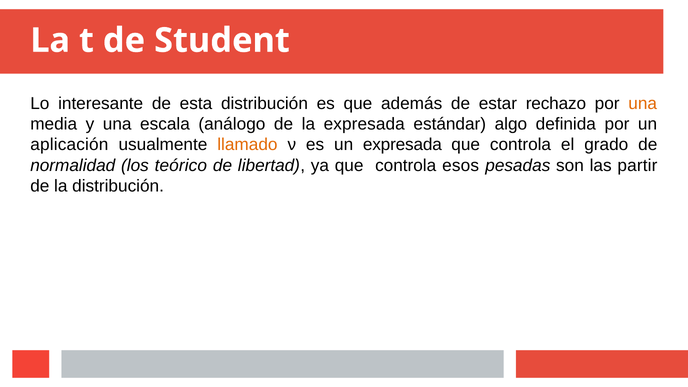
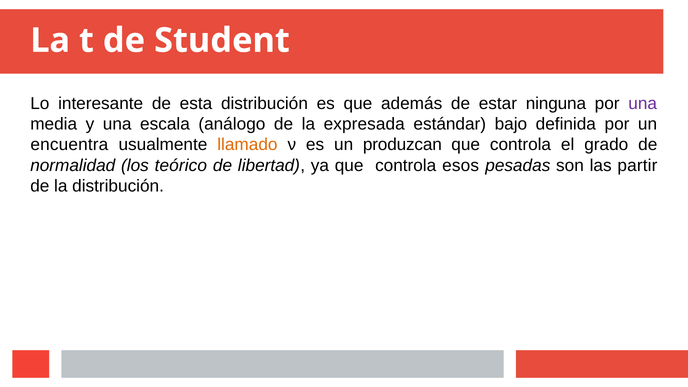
rechazo: rechazo -> ninguna (556, 103)
una colour: orange -> purple (643, 103)
algo: algo -> bajo (511, 124)
aplicación: aplicación -> encuentra (69, 145)
un expresada: expresada -> produzcan (402, 145)
